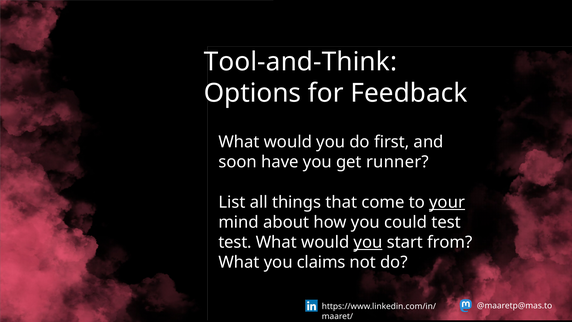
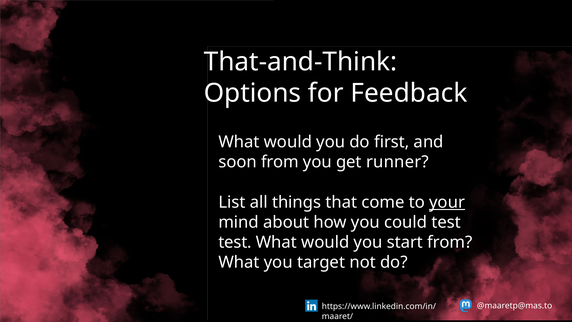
Tool-and-Think: Tool-and-Think -> That-and-Think (301, 62)
soon have: have -> from (280, 162)
you underline: present -> none (368, 242)
claims: claims -> target (321, 262)
